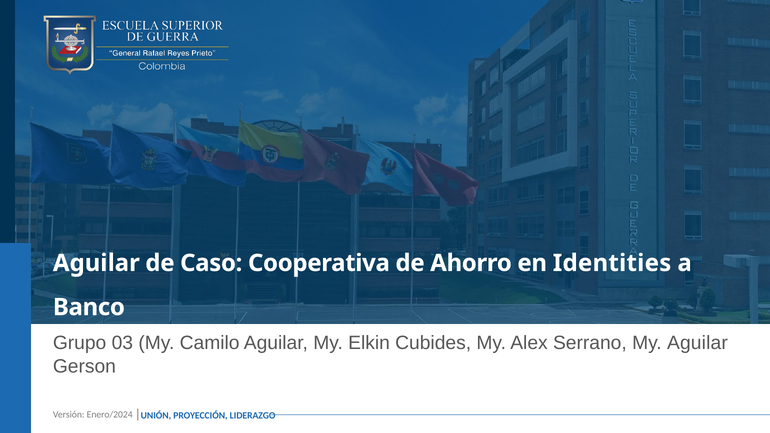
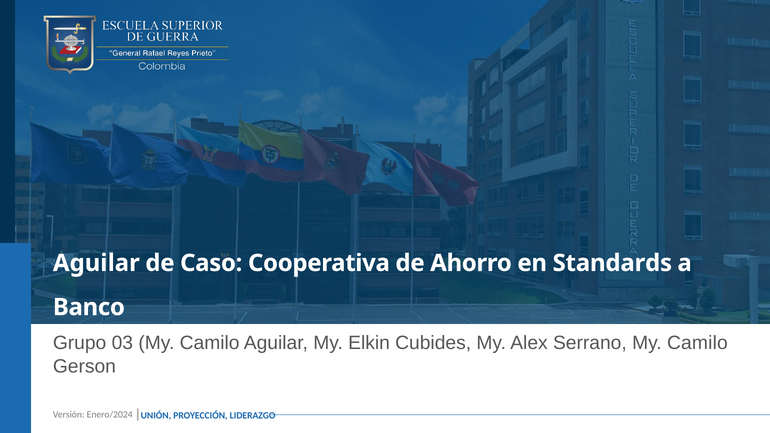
Identities: Identities -> Standards (612, 263)
Serrano My Aguilar: Aguilar -> Camilo (697, 343)
